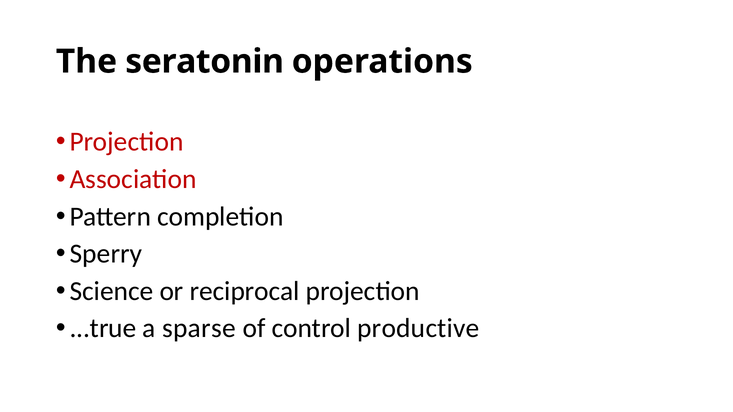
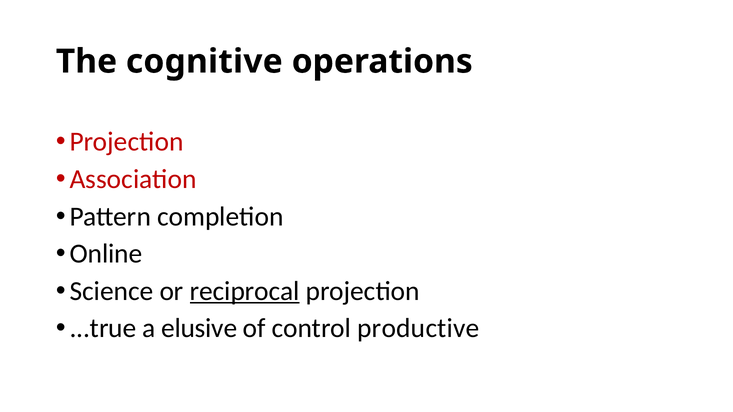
seratonin: seratonin -> cognitive (204, 62)
Sperry: Sperry -> Online (106, 254)
reciprocal underline: none -> present (245, 291)
sparse: sparse -> elusive (199, 329)
